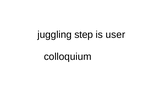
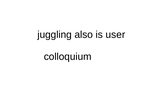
step: step -> also (84, 35)
